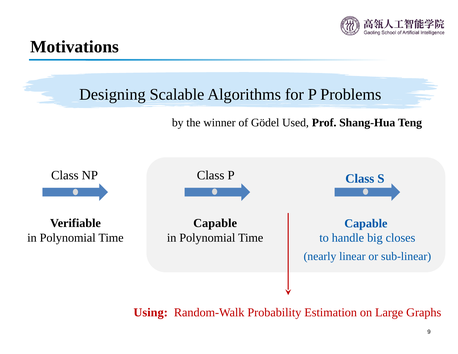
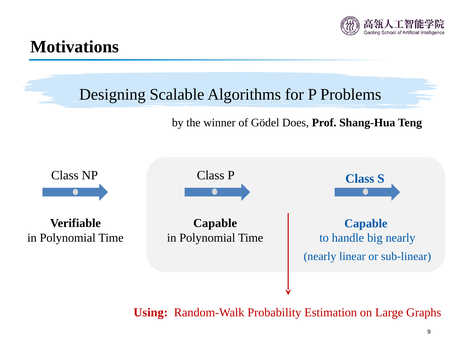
Used: Used -> Does (296, 123)
big closes: closes -> nearly (401, 238)
